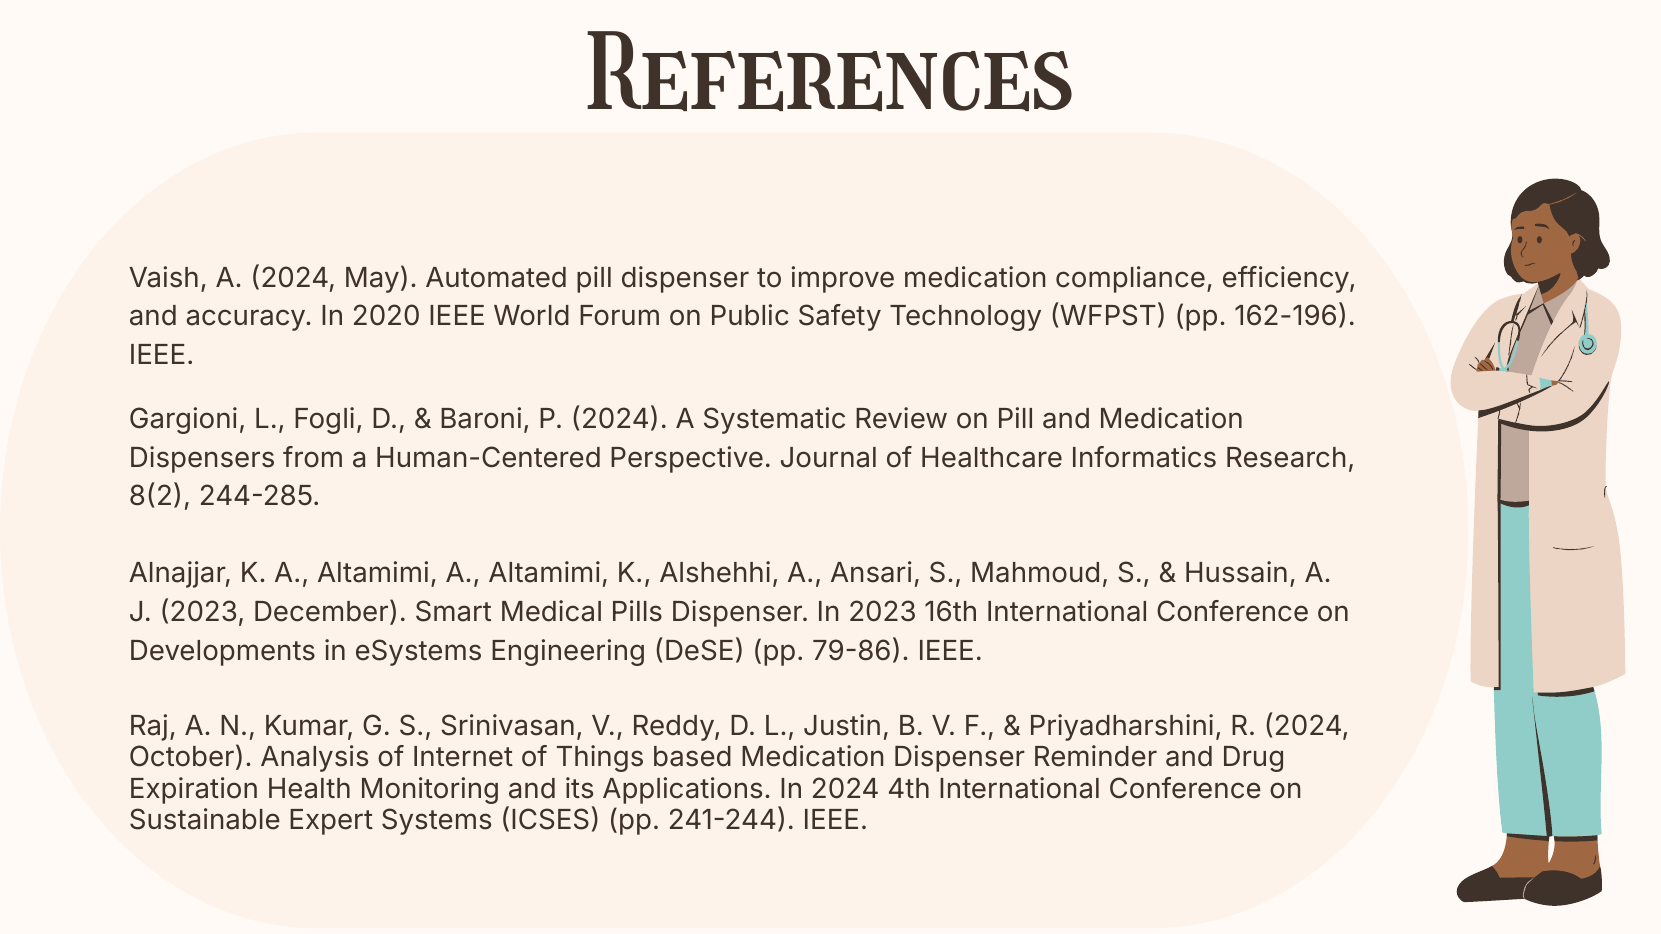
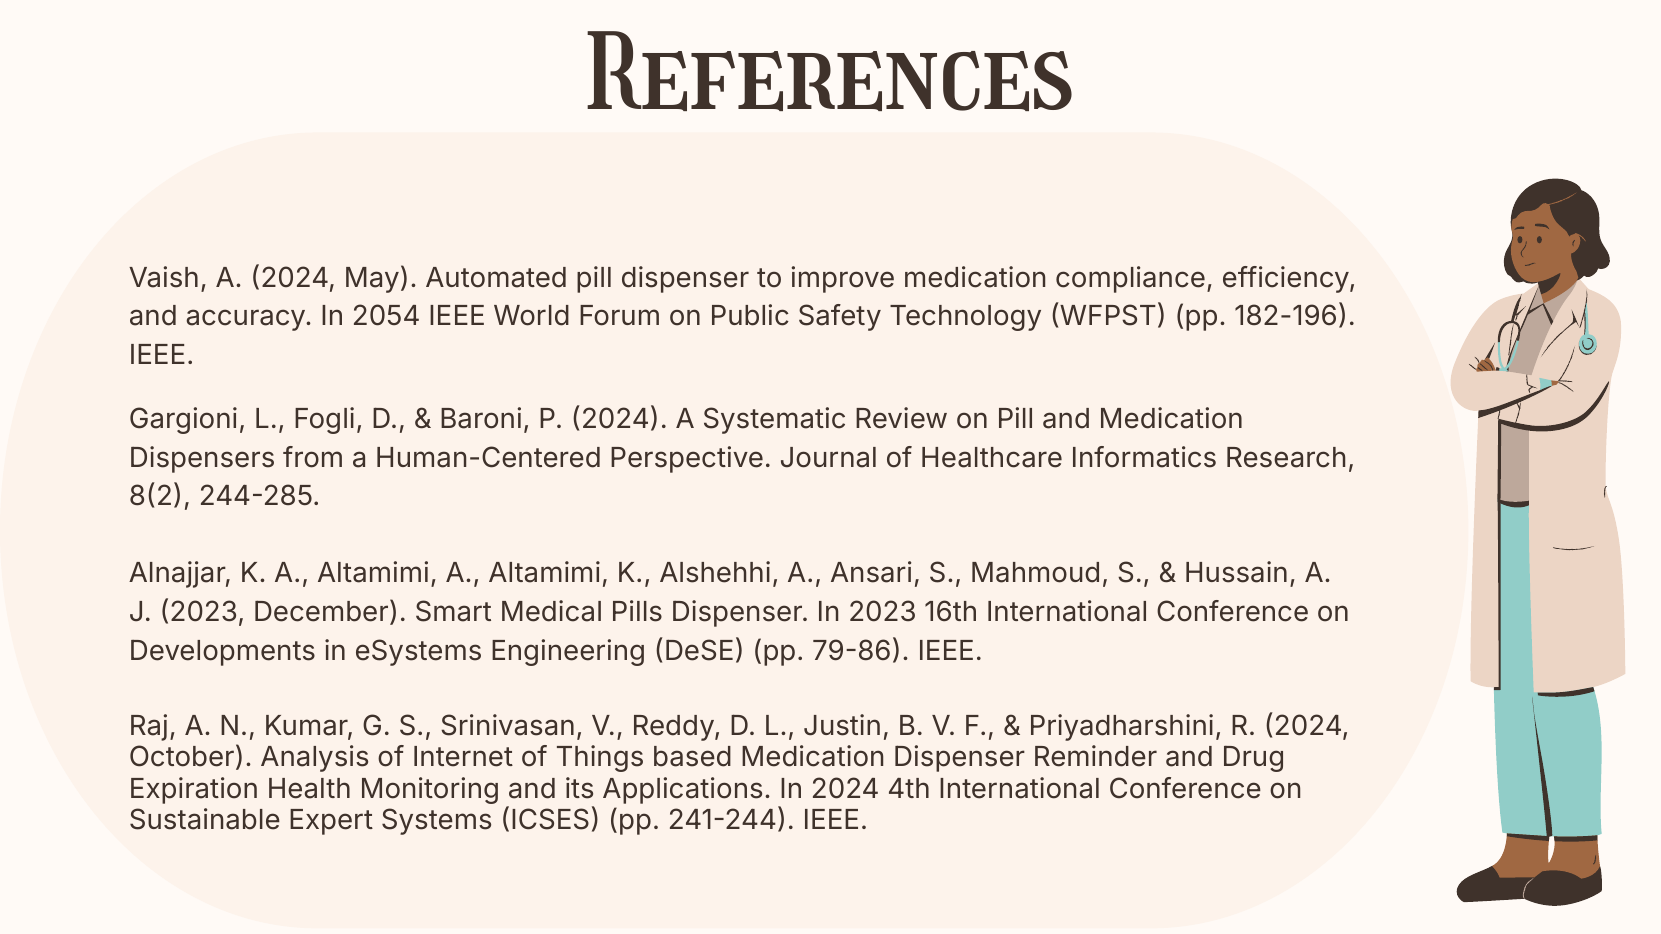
2020: 2020 -> 2054 (386, 317)
162-196: 162-196 -> 182-196 (1295, 317)
